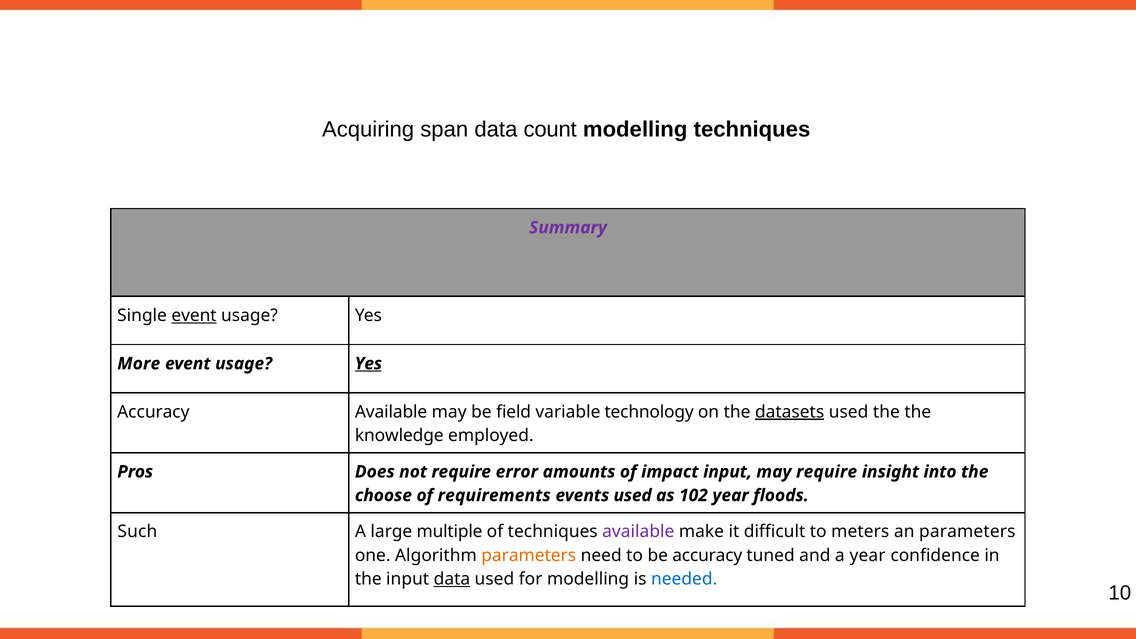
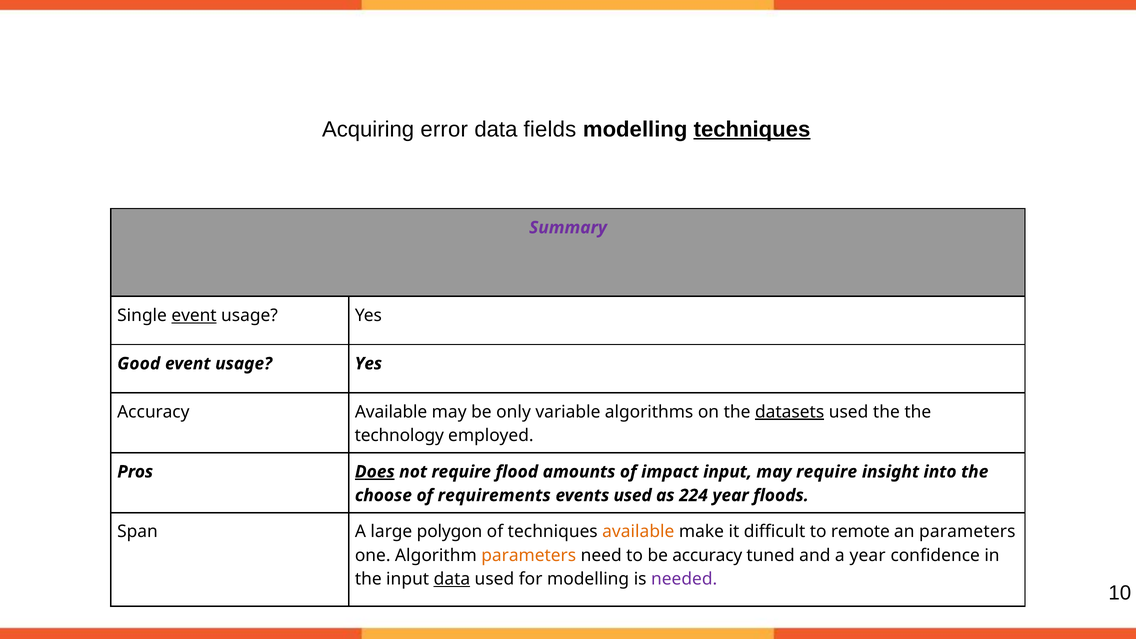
span: span -> error (444, 129)
count: count -> fields (550, 129)
techniques underline: none -> present (752, 129)
More: More -> Good (139, 364)
Yes underline: present -> none (368, 364)
field: field -> only (514, 412)
technology: technology -> algorithms (649, 412)
knowledge: knowledge -> technology (399, 435)
Does underline: none -> present (375, 472)
error: error -> flood (517, 472)
102: 102 -> 224 (693, 495)
Such: Such -> Span (137, 532)
multiple: multiple -> polygon (450, 532)
available colour: purple -> orange (638, 532)
meters: meters -> remote (860, 532)
needed colour: blue -> purple (684, 579)
